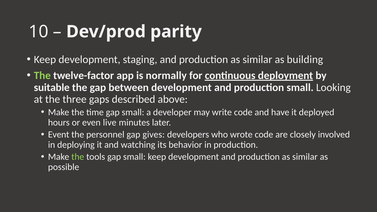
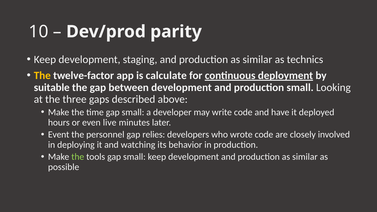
building: building -> technics (305, 60)
The colour: light green -> yellow (42, 76)
normally: normally -> calculate (166, 76)
gives: gives -> relies (154, 135)
